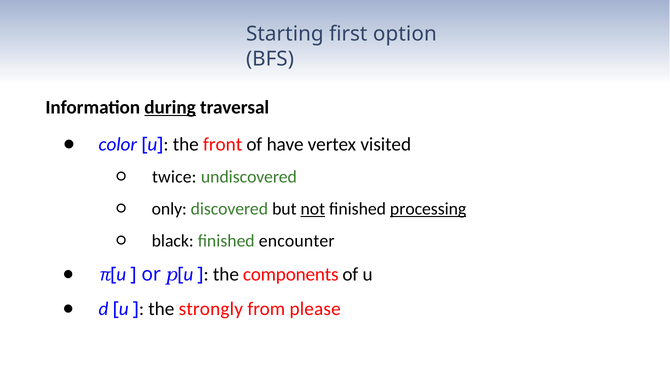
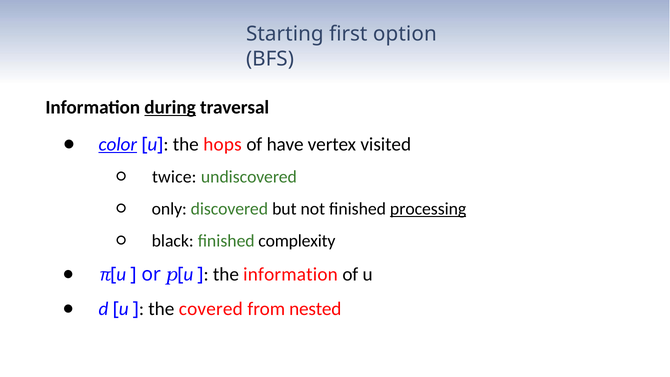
color underline: none -> present (118, 144)
front: front -> hops (223, 144)
not underline: present -> none (313, 209)
encounter: encounter -> complexity (297, 241)
the components: components -> information (291, 275)
strongly: strongly -> covered (211, 309)
please: please -> nested (315, 309)
